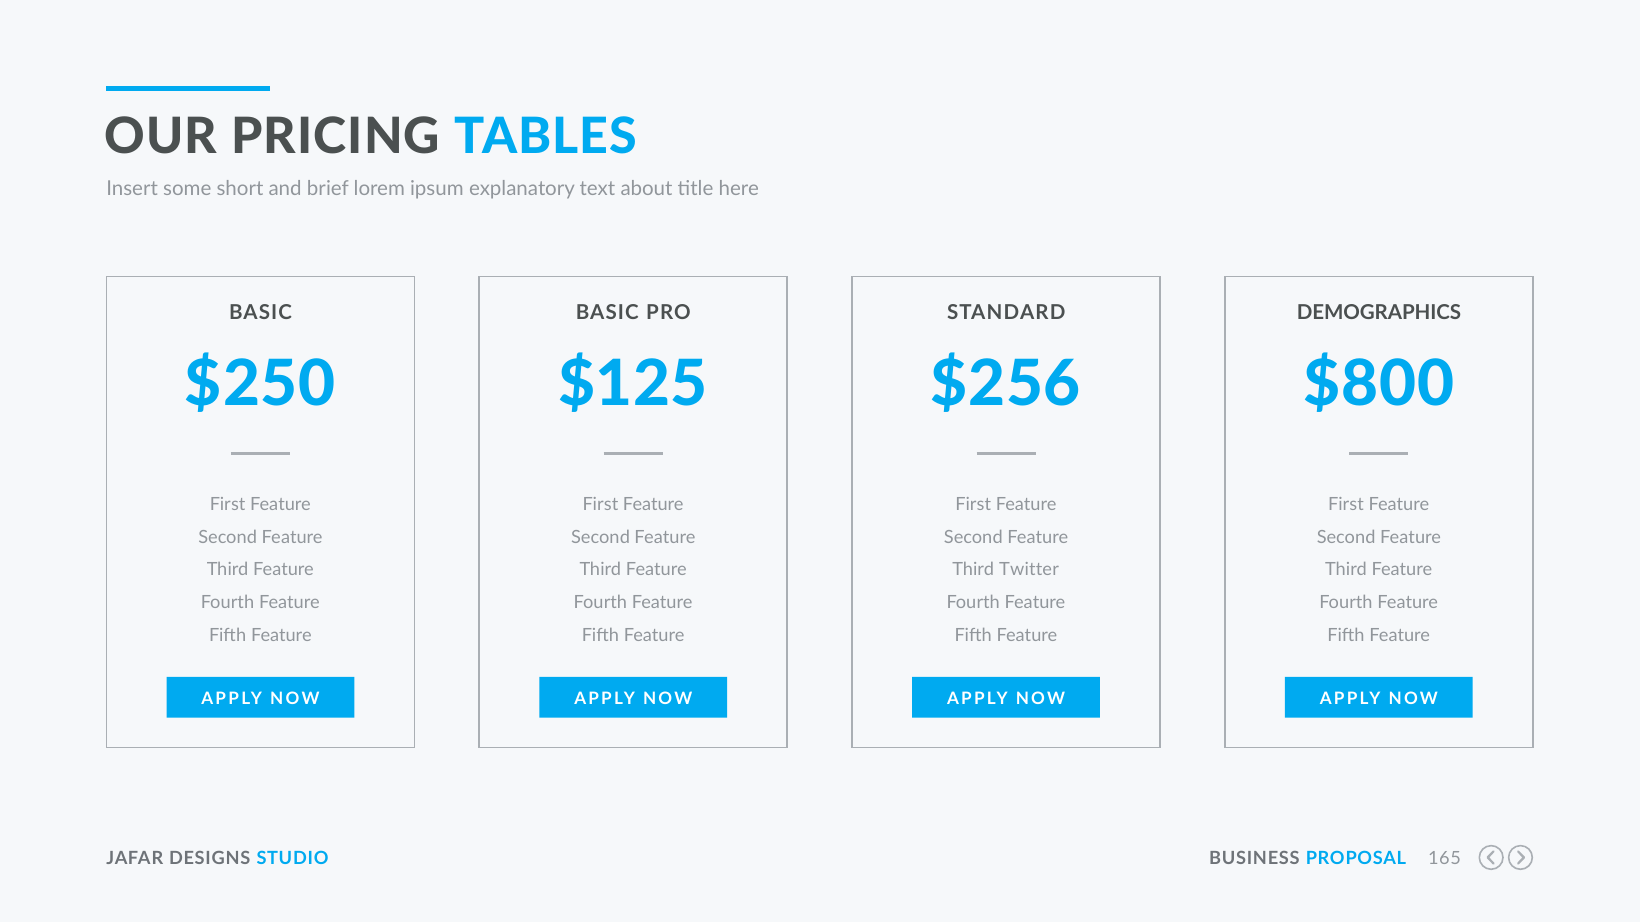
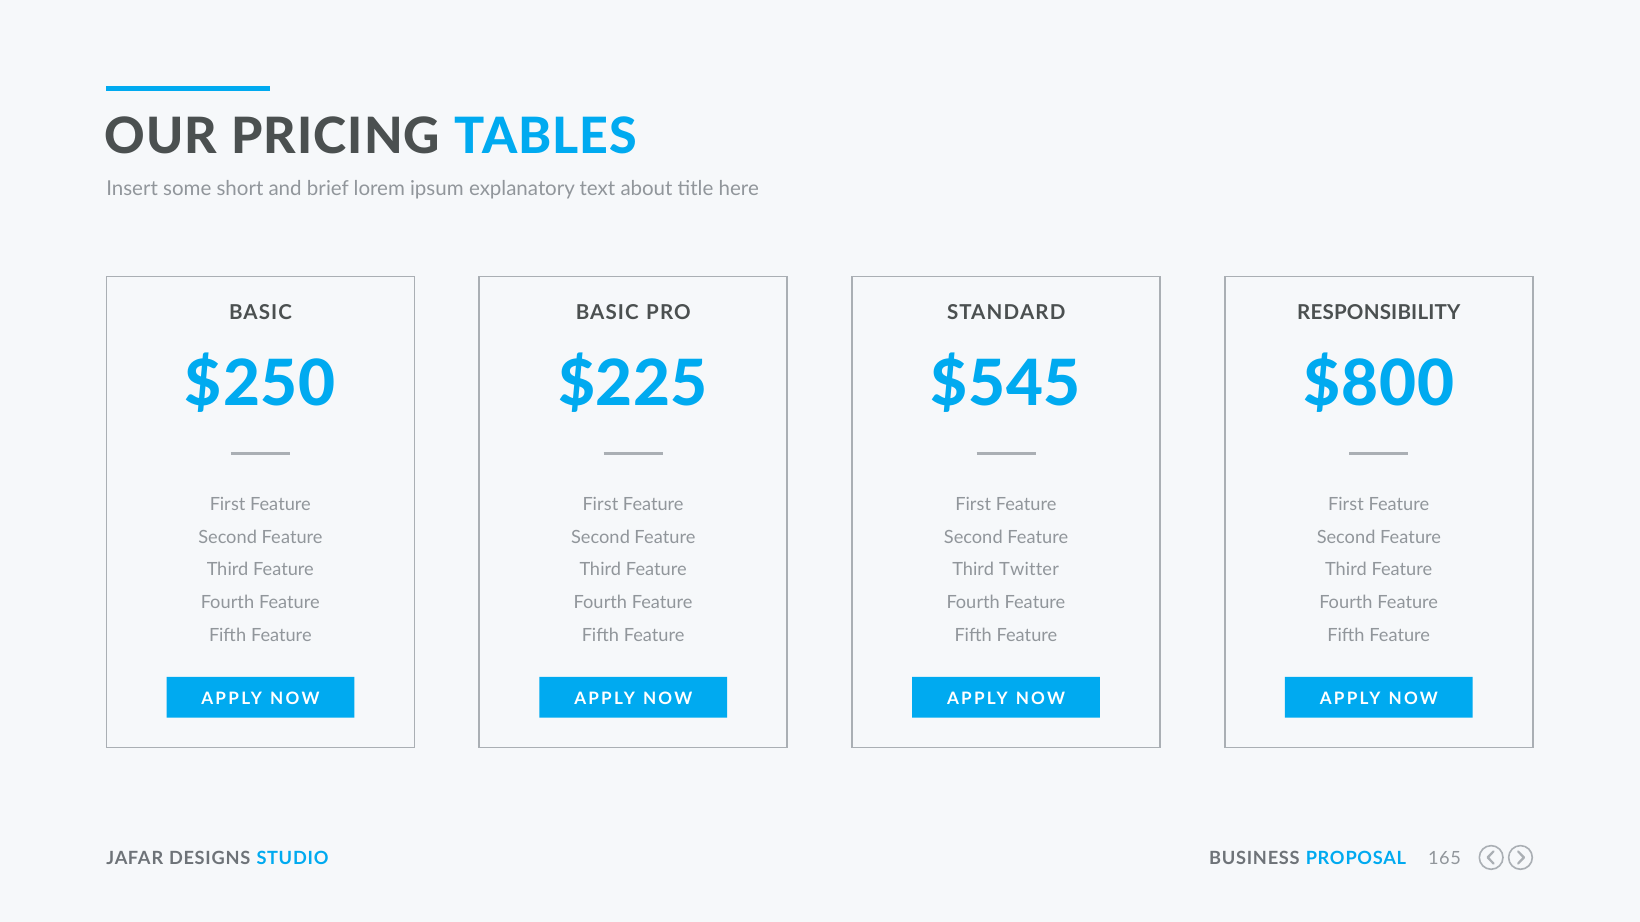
DEMOGRAPHICS: DEMOGRAPHICS -> RESPONSIBILITY (1379, 313)
$125: $125 -> $225 (633, 385)
$256: $256 -> $545 (1006, 385)
